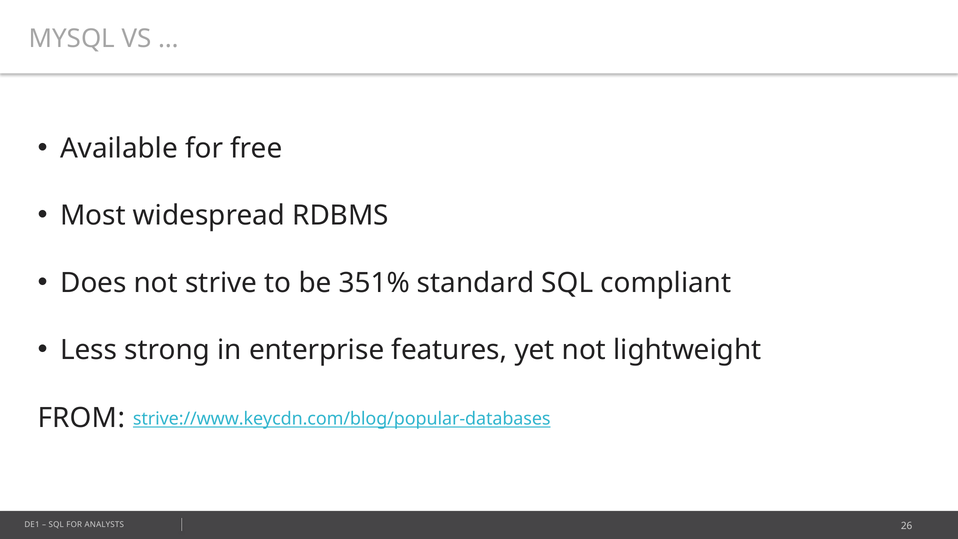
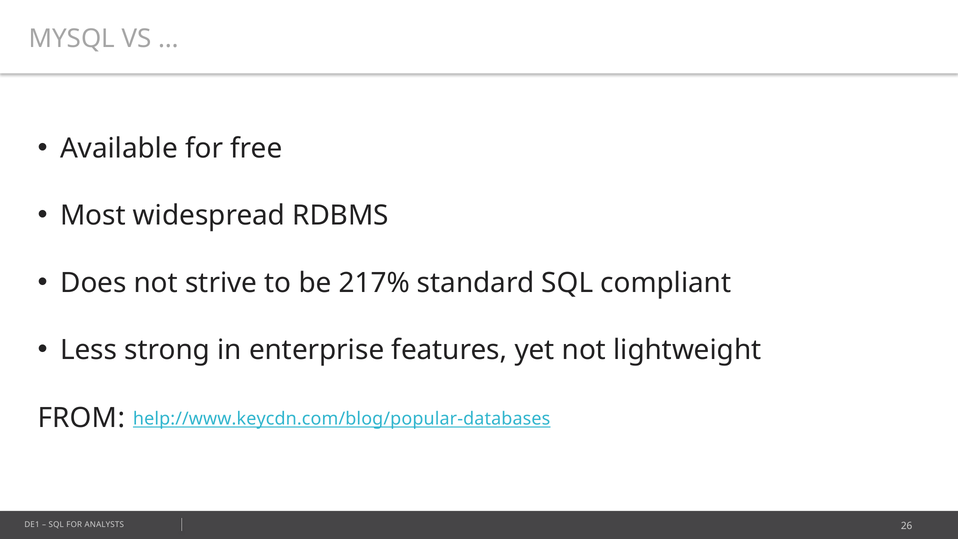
351%: 351% -> 217% (374, 283)
strive://www.keycdn.com/blog/popular-databases: strive://www.keycdn.com/blog/popular-databases -> help://www.keycdn.com/blog/popular-databases (342, 419)
